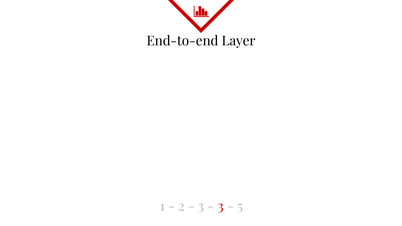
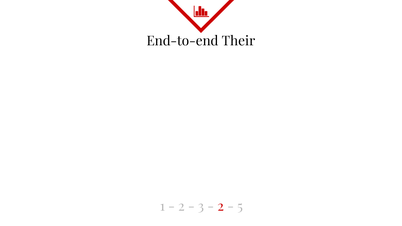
Layer: Layer -> Their (238, 41)
3: 3 -> 2 (221, 207)
